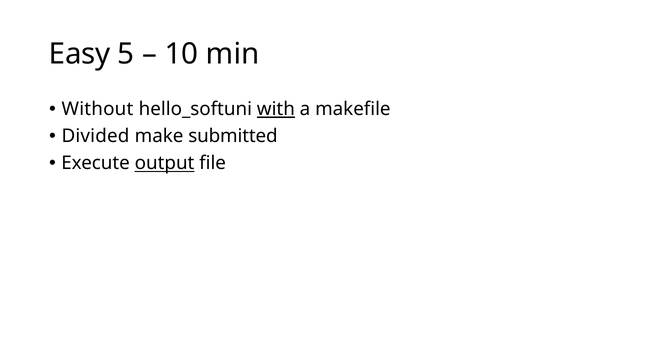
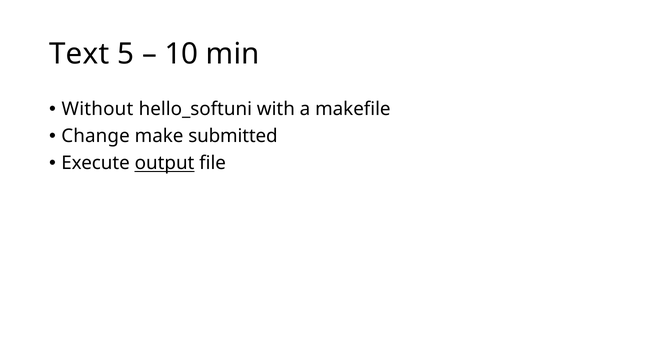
Easy: Easy -> Text (79, 54)
with underline: present -> none (276, 109)
Divided: Divided -> Change (96, 136)
